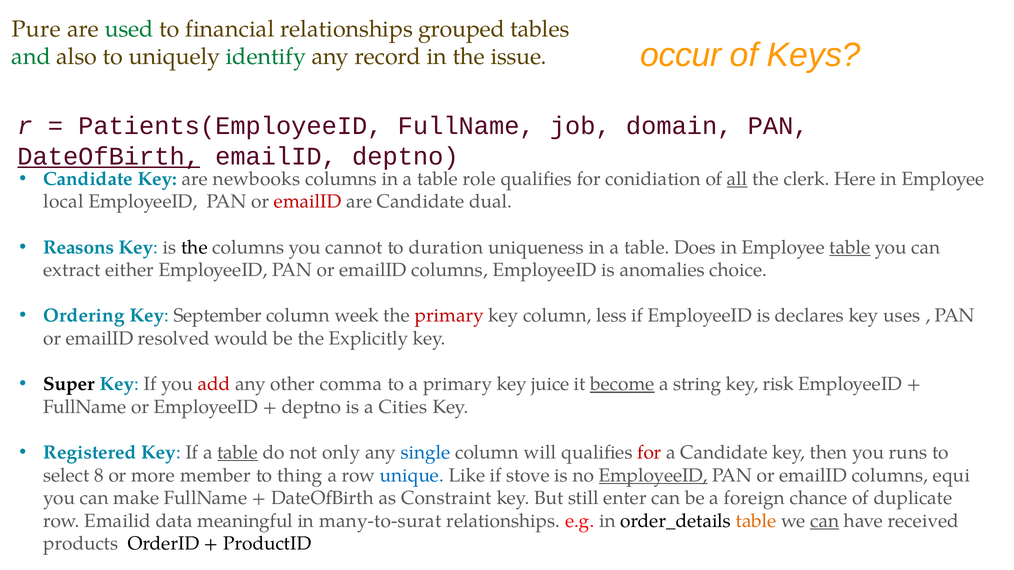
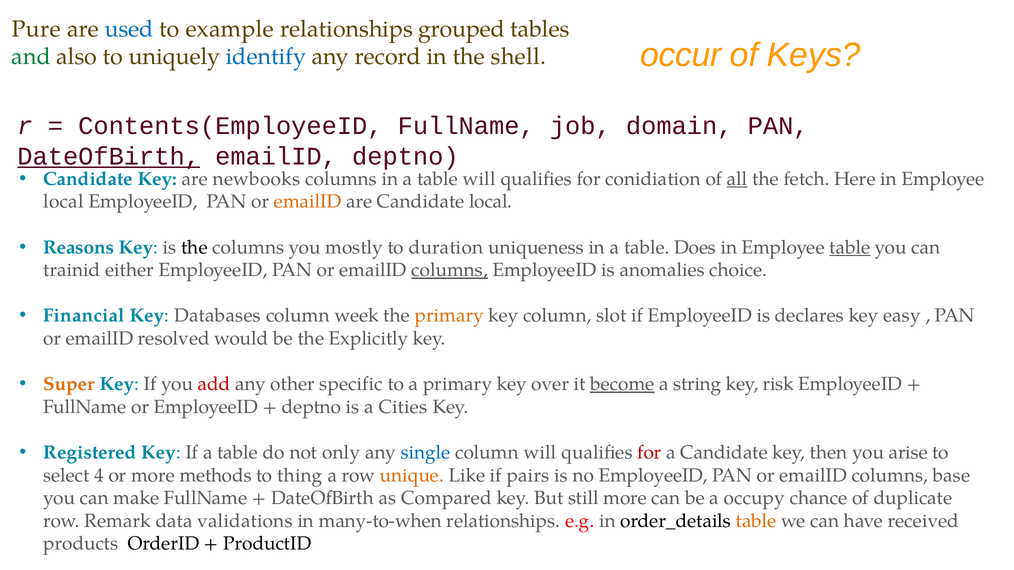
used colour: green -> blue (129, 29)
financial: financial -> example (230, 29)
identify colour: green -> blue (266, 57)
issue: issue -> shell (518, 57)
Patients(EmployeeID: Patients(EmployeeID -> Contents(EmployeeID (230, 126)
table role: role -> will (479, 179)
clerk: clerk -> fetch (807, 179)
emailID colour: red -> orange (308, 202)
Candidate dual: dual -> local (491, 202)
cannot: cannot -> mostly (354, 247)
extract: extract -> trainid (72, 270)
columns underline: none -> present (450, 270)
Ordering: Ordering -> Financial (84, 316)
September: September -> Databases (218, 316)
primary colour: red -> orange (449, 316)
less: less -> slot (611, 316)
uses: uses -> easy (902, 316)
Super colour: black -> orange (69, 384)
comma: comma -> specific (351, 384)
juice: juice -> over (550, 384)
table underline: present -> none (238, 453)
runs: runs -> arise (908, 453)
8: 8 -> 4 (99, 476)
member: member -> methods (216, 476)
unique colour: blue -> orange (412, 476)
stove: stove -> pairs (528, 476)
EmployeeID underline: present -> none (653, 476)
equi: equi -> base (951, 476)
Constraint: Constraint -> Compared (446, 498)
still enter: enter -> more (625, 498)
foreign: foreign -> occupy (754, 498)
row Emailid: Emailid -> Remark (118, 521)
meaningful: meaningful -> validations (245, 521)
many-to-surat: many-to-surat -> many-to-when (380, 521)
can underline: present -> none (825, 521)
